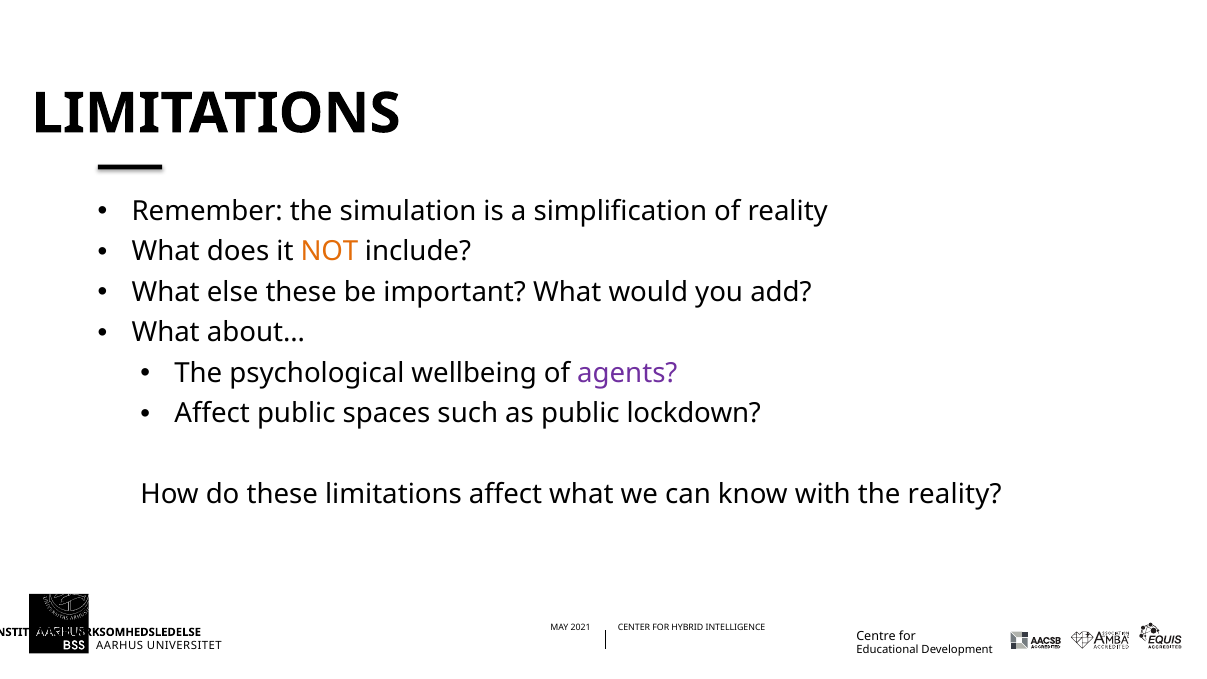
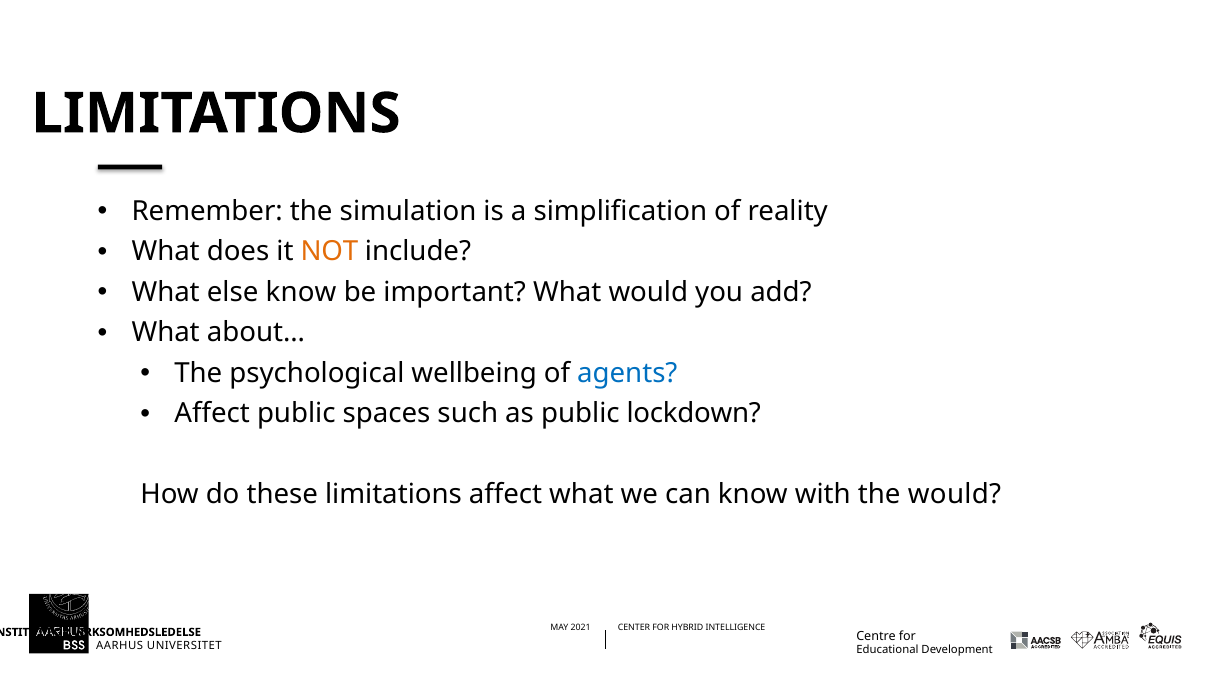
else these: these -> know (301, 292)
agents colour: purple -> blue (627, 373)
the reality: reality -> would (955, 494)
